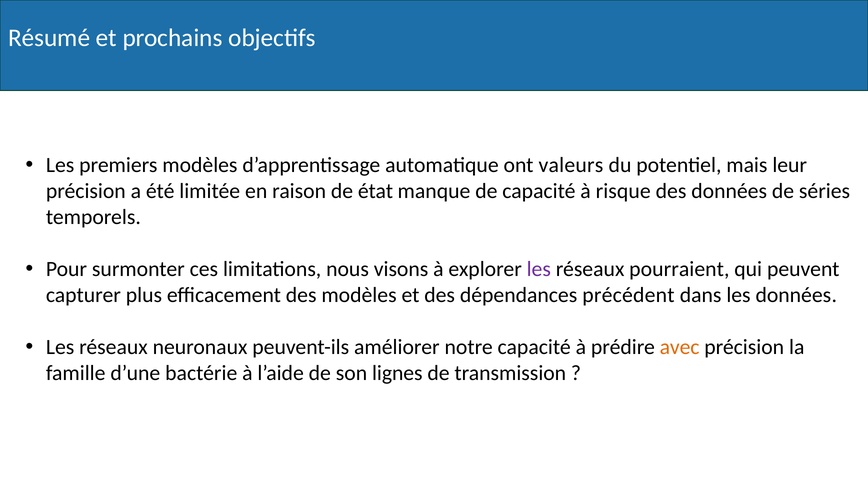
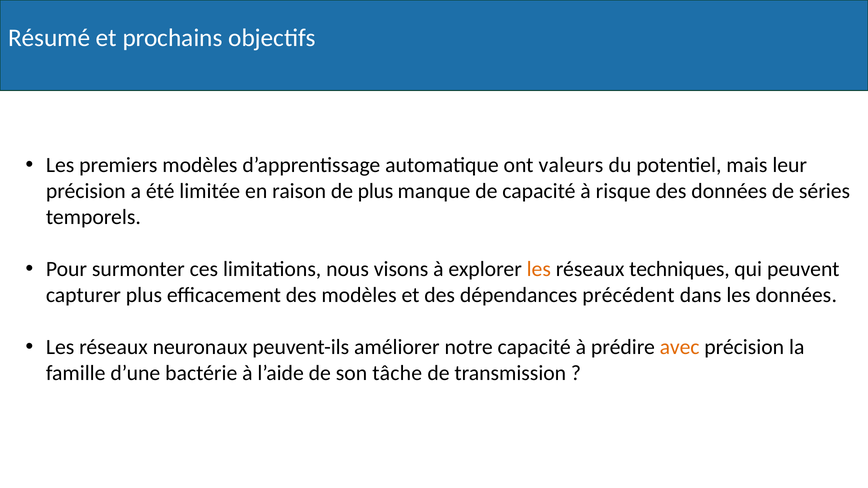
de état: état -> plus (376, 191)
les colour: purple -> orange (539, 269)
pourraient: pourraient -> techniques (679, 269)
lignes: lignes -> tâche (397, 373)
